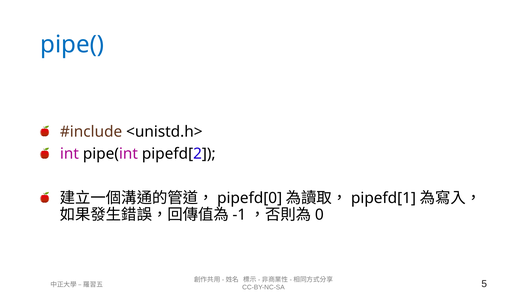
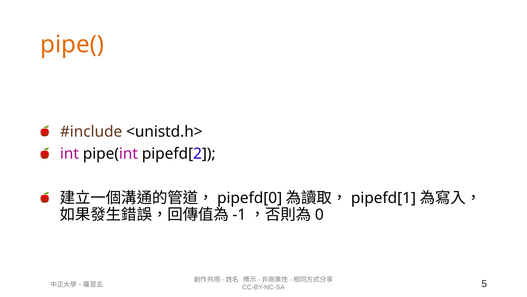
pipe( colour: blue -> orange (72, 44)
